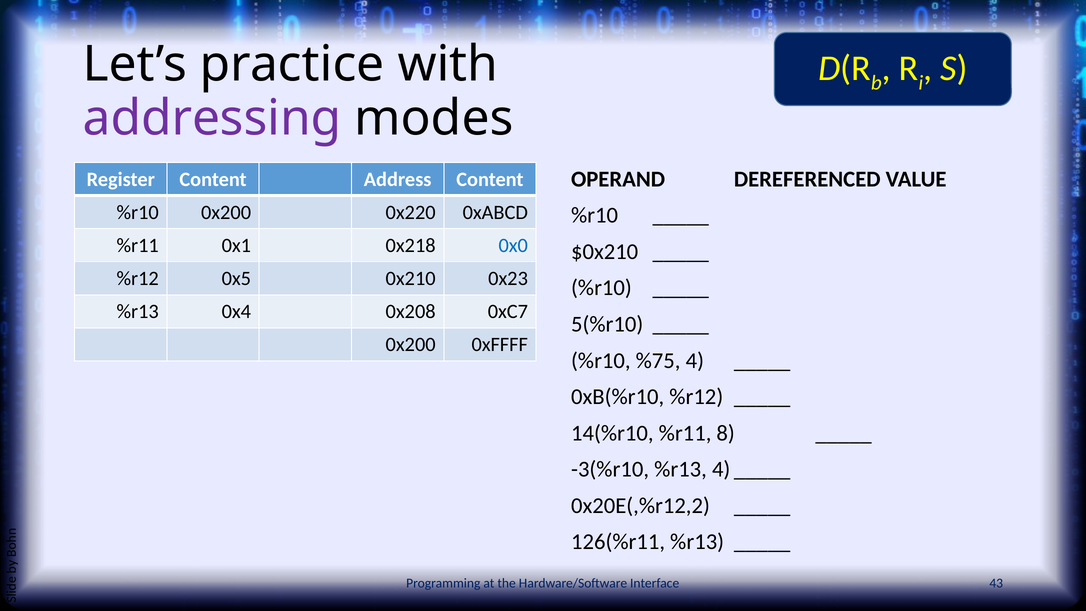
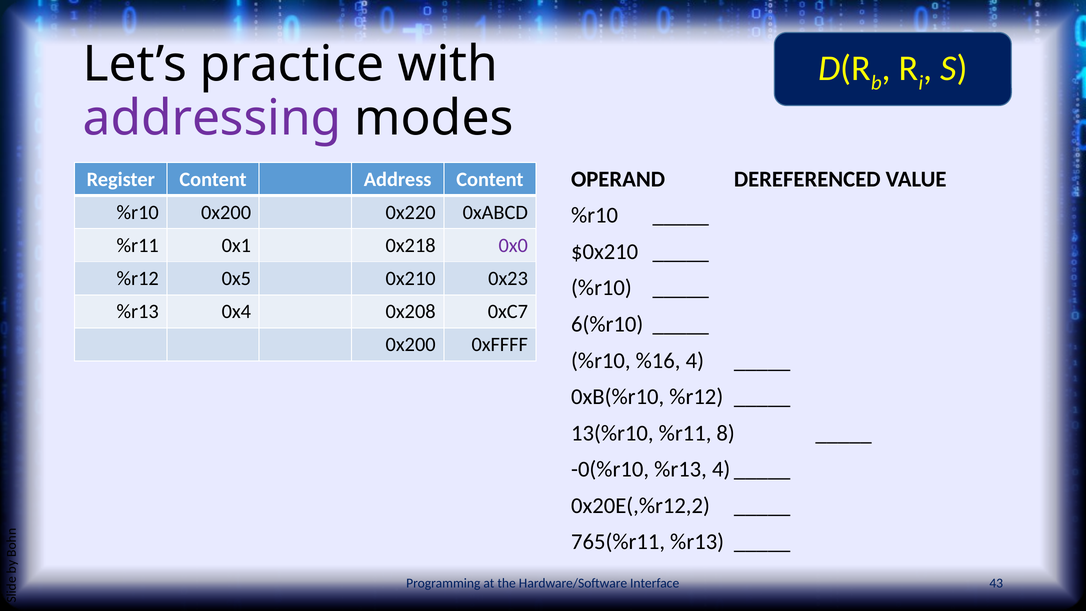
0x0 colour: blue -> purple (513, 245)
5(%r10: 5(%r10 -> 6(%r10 (607, 324)
%75: %75 -> %16 (658, 360)
14(%r10: 14(%r10 -> 13(%r10 (612, 433)
-3(%r10: -3(%r10 -> -0(%r10 (610, 469)
126(%r11: 126(%r11 -> 765(%r11 (618, 542)
